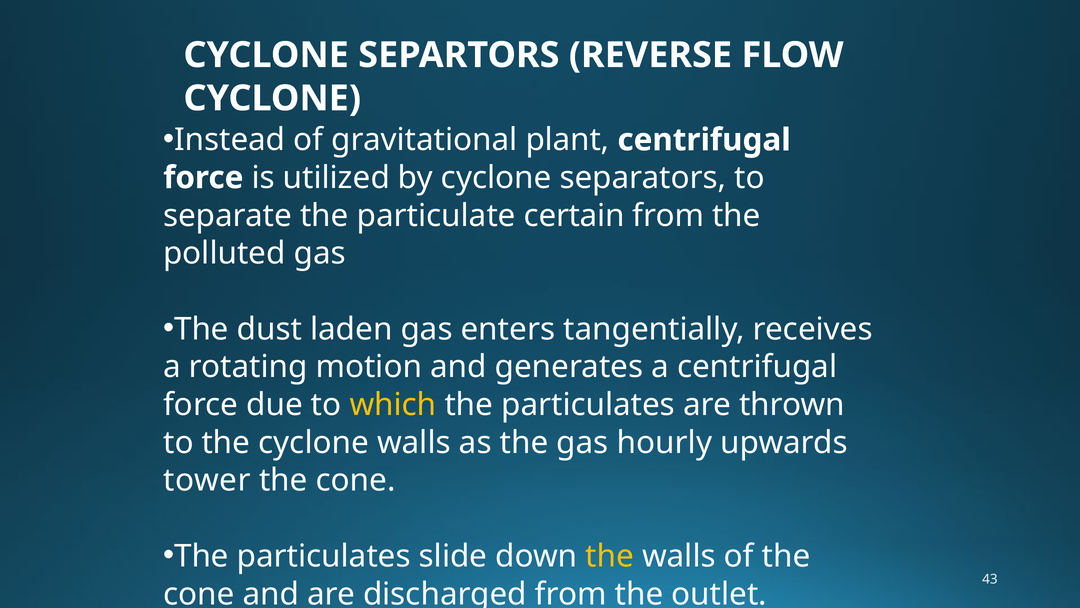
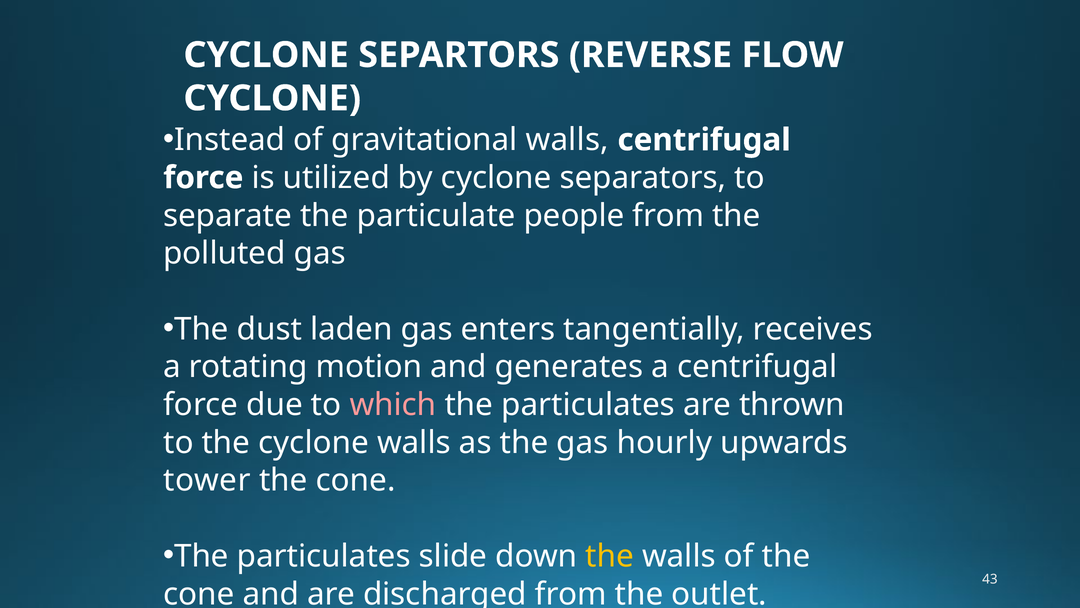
gravitational plant: plant -> walls (567, 140)
certain: certain -> people (574, 215)
which colour: yellow -> pink (393, 405)
